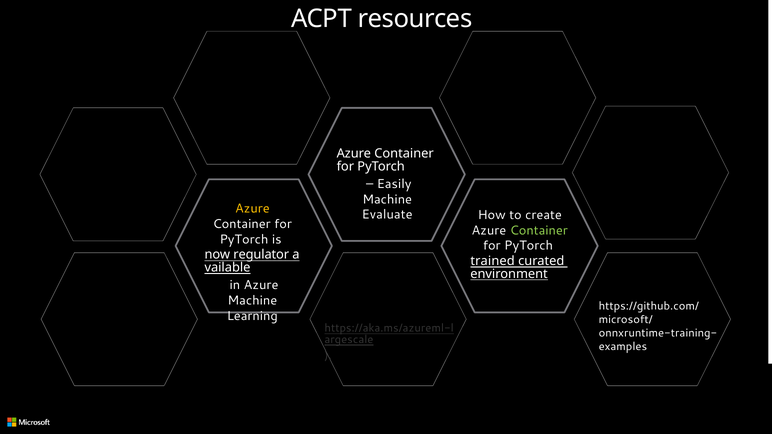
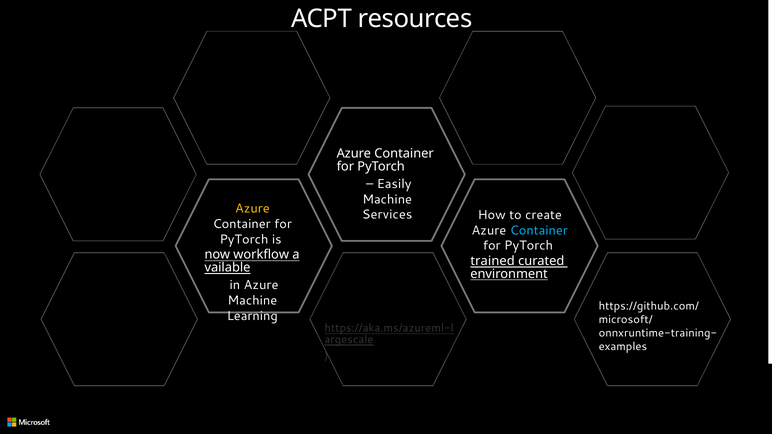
Evaluate: Evaluate -> Services (387, 215)
Container colour: light green -> light blue (539, 230)
regulator: regulator -> workflow (261, 255)
